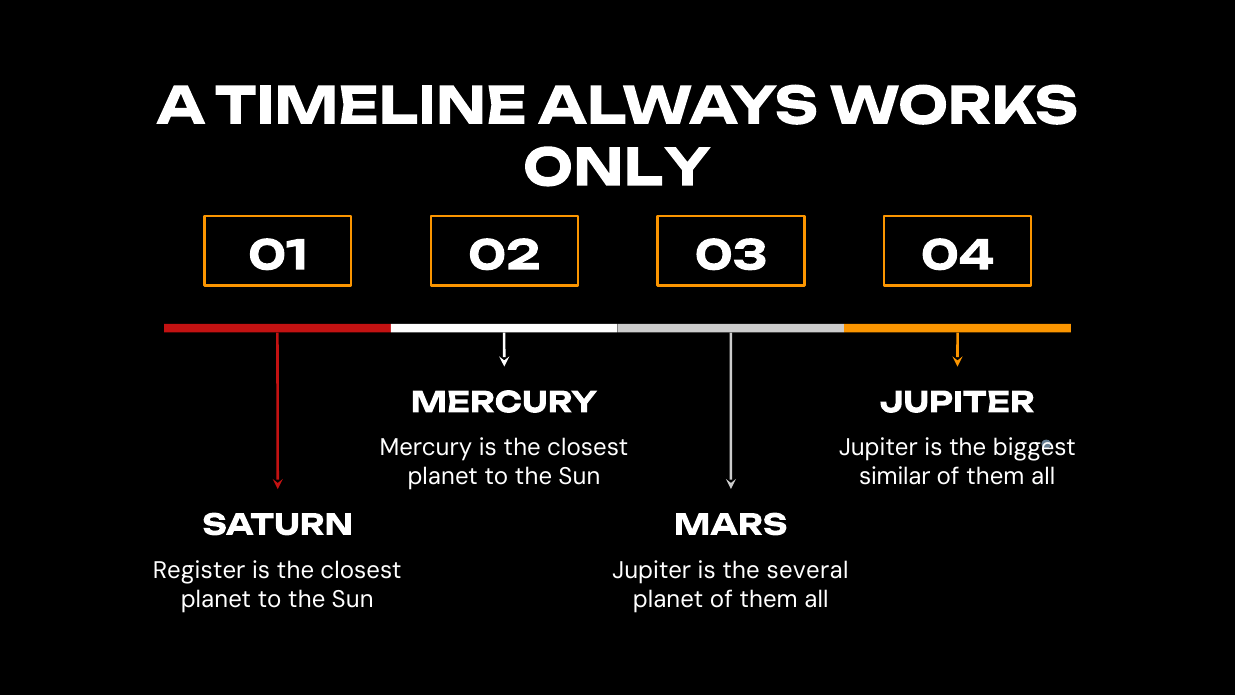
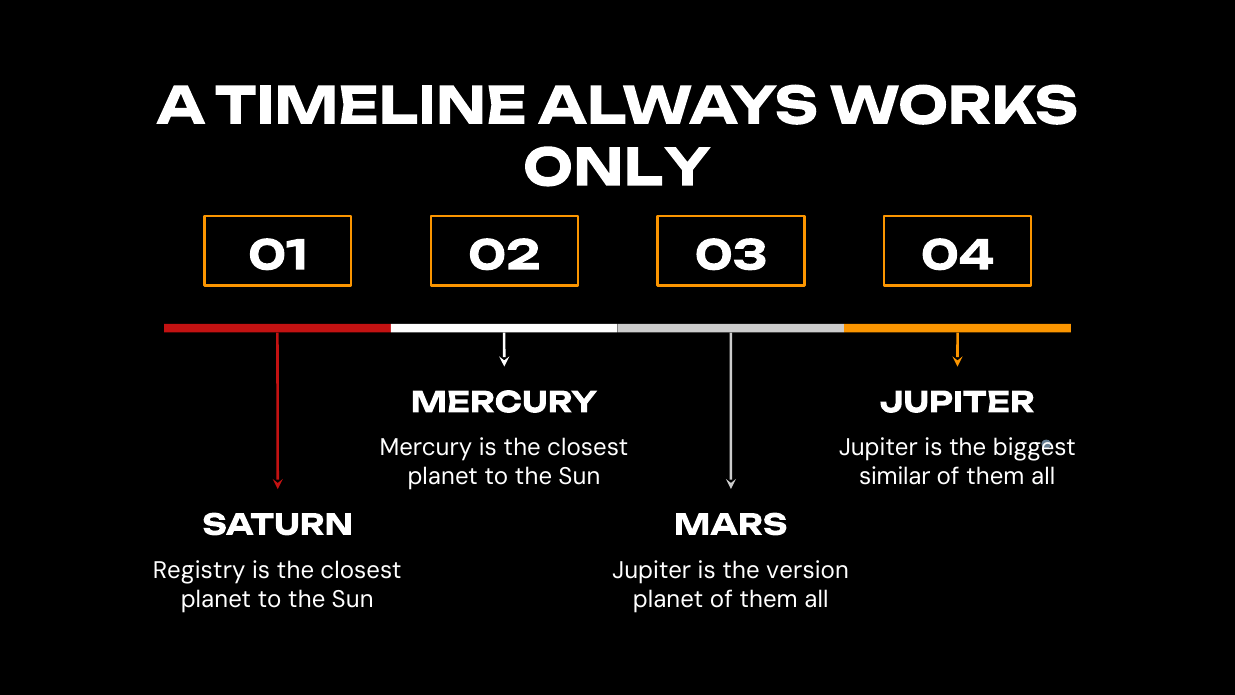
Register: Register -> Registry (199, 570)
several: several -> version (808, 570)
